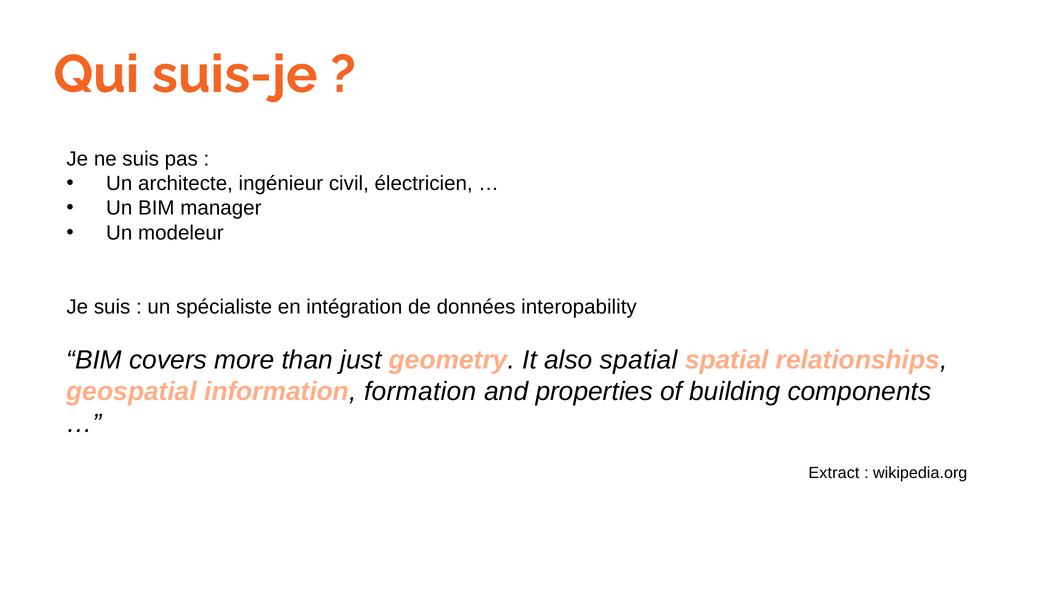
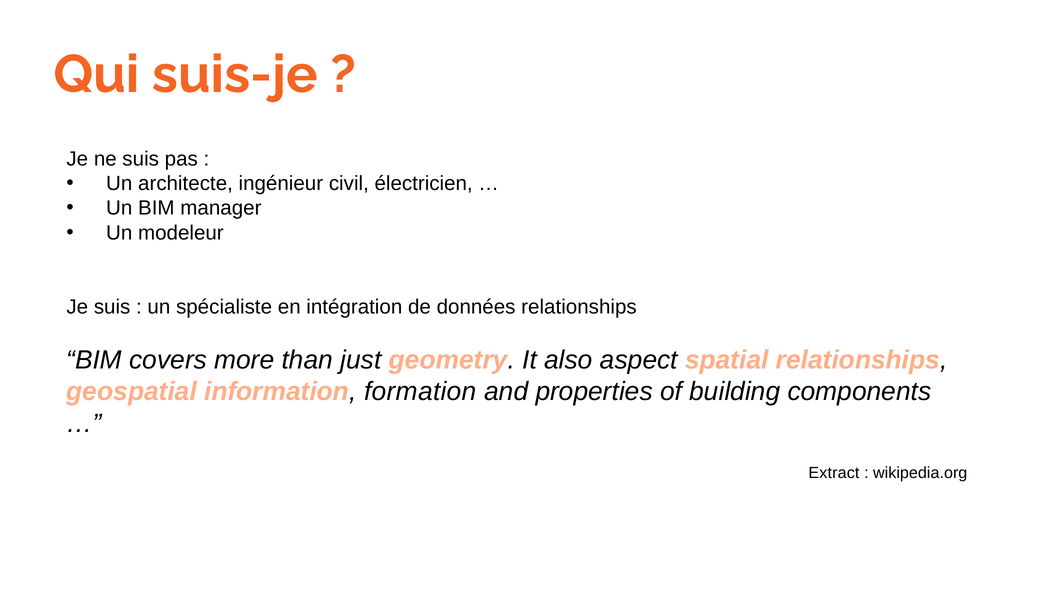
données interopability: interopability -> relationships (579, 307)
also spatial: spatial -> aspect (639, 360)
